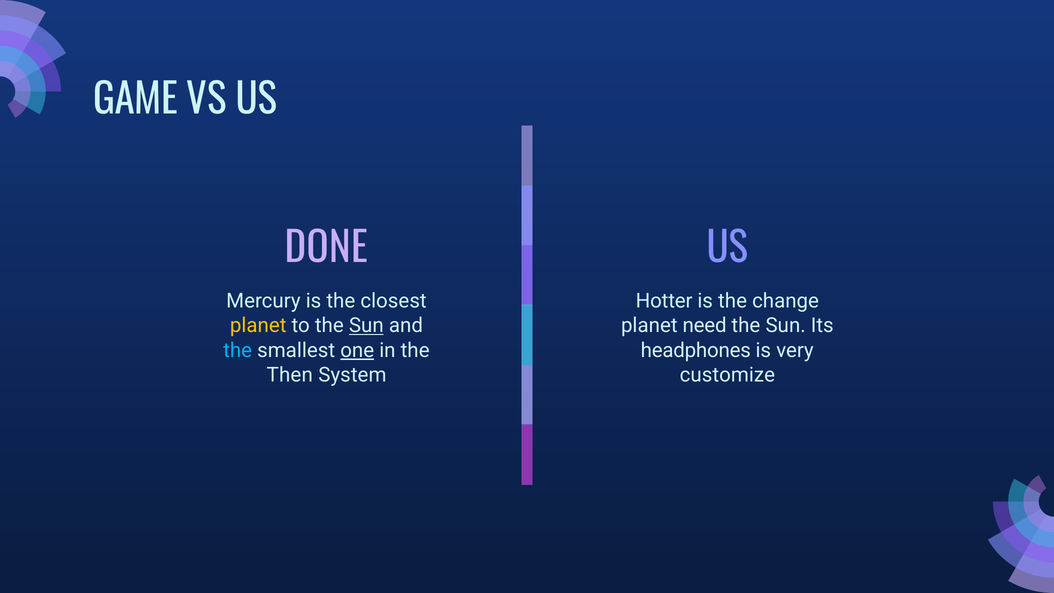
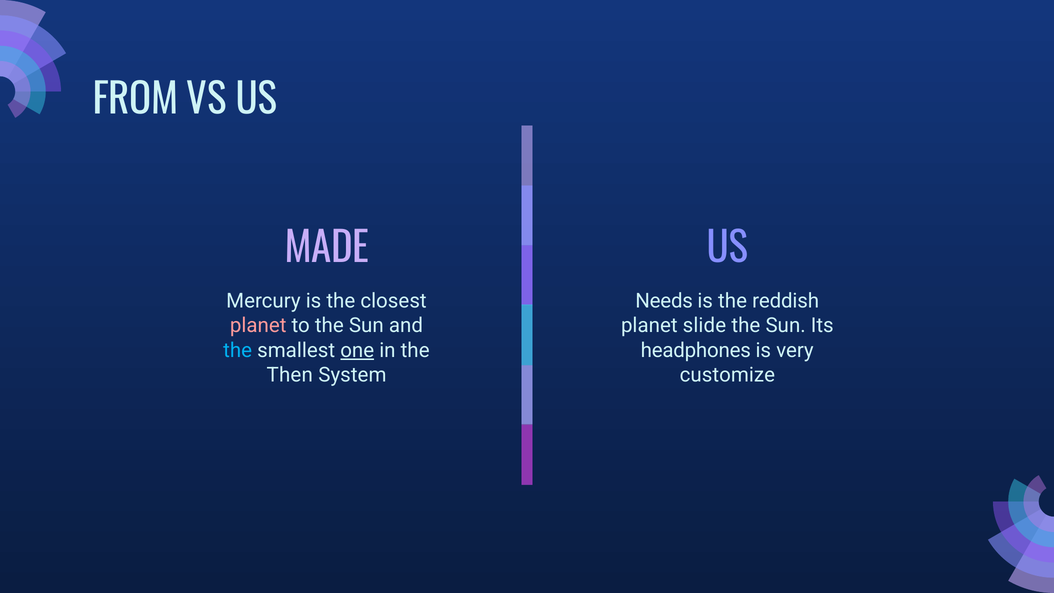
GAME: GAME -> FROM (135, 100)
DONE: DONE -> MADE (327, 249)
Hotter: Hotter -> Needs (664, 301)
change: change -> reddish (786, 301)
planet colour: yellow -> pink (258, 326)
Sun underline: present -> none (366, 326)
need: need -> slide (704, 326)
